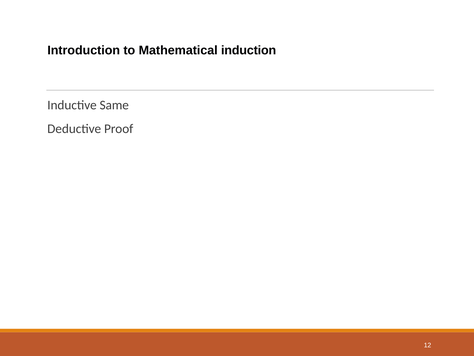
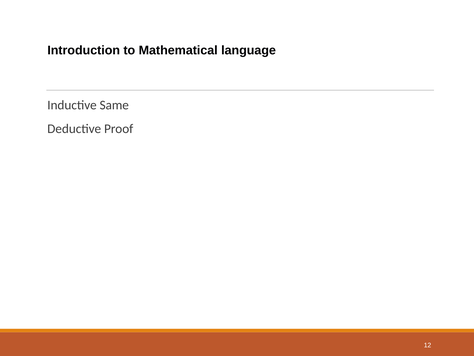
induction: induction -> language (249, 50)
